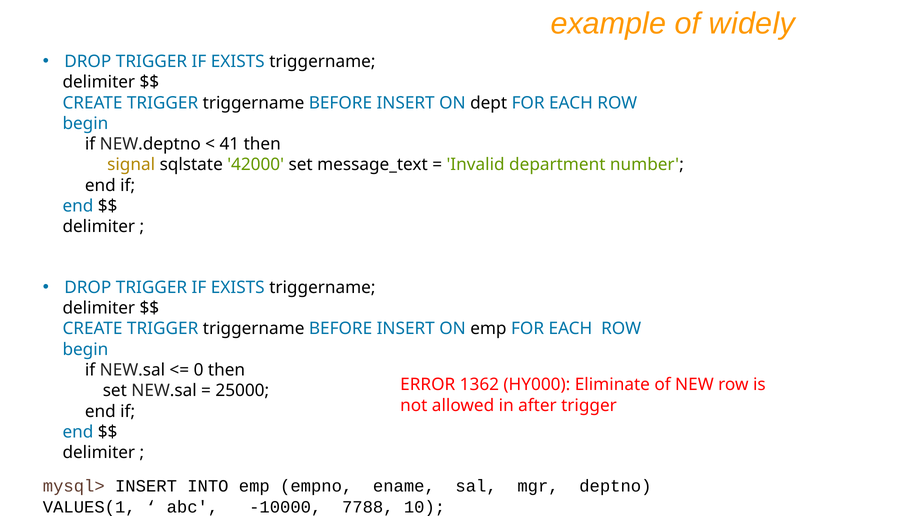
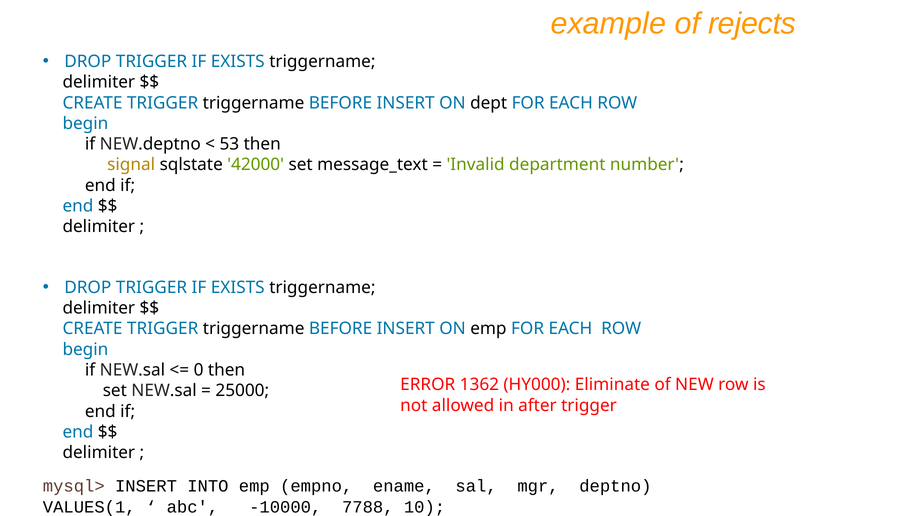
widely: widely -> rejects (752, 24)
41: 41 -> 53 (229, 144)
